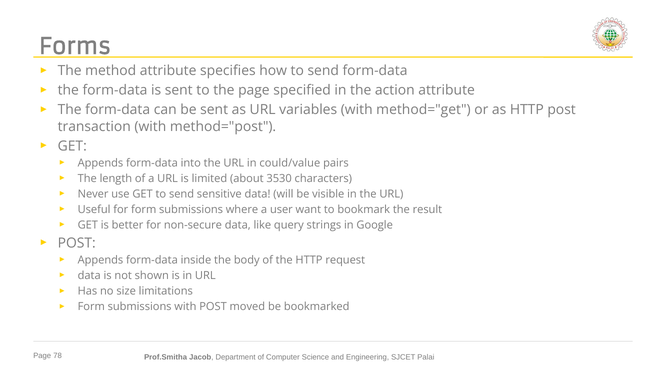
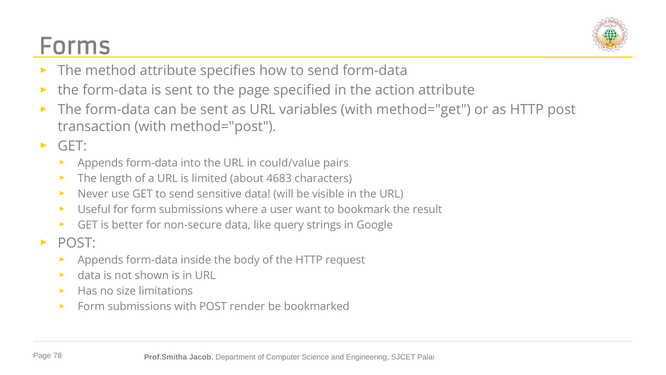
3530: 3530 -> 4683 (279, 178)
moved: moved -> render (247, 306)
